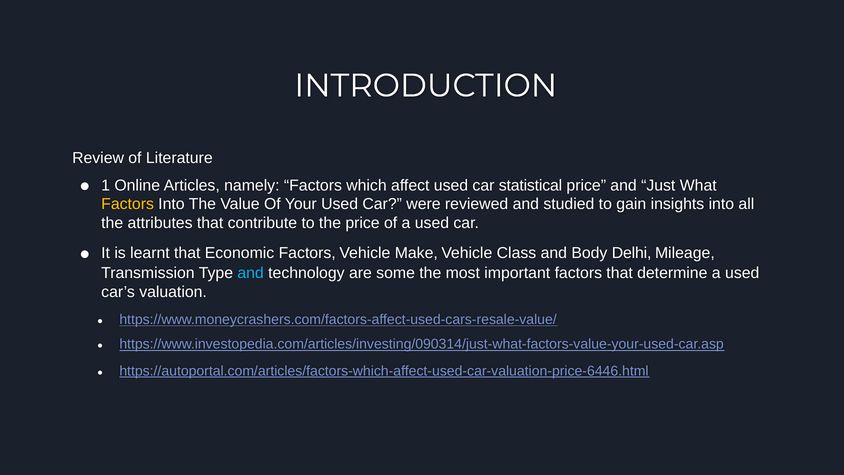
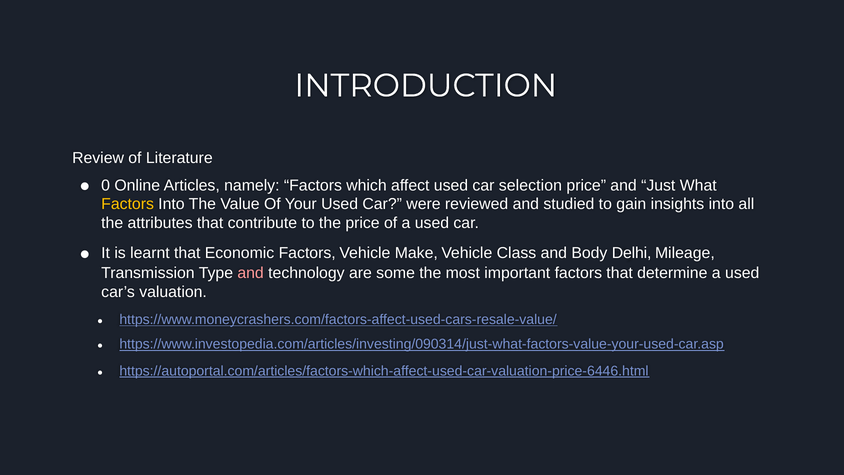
1: 1 -> 0 (106, 185)
statistical: statistical -> selection (530, 185)
and colour: light blue -> pink (251, 273)
